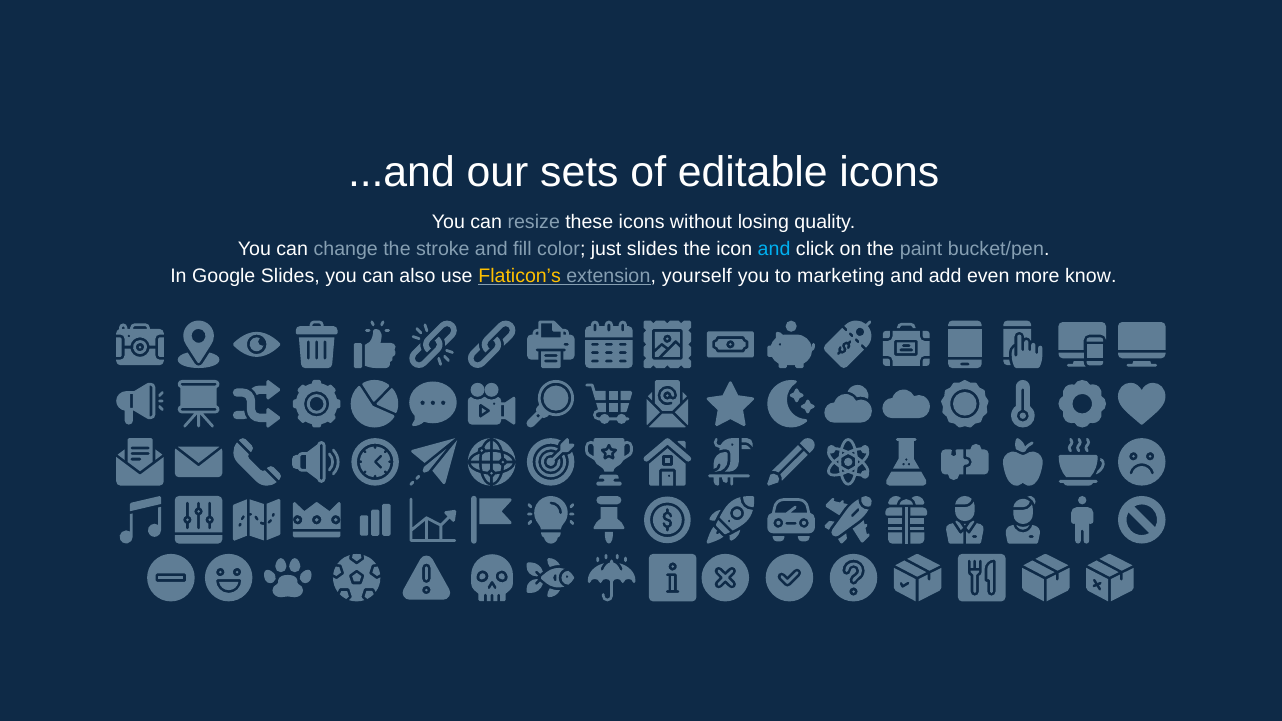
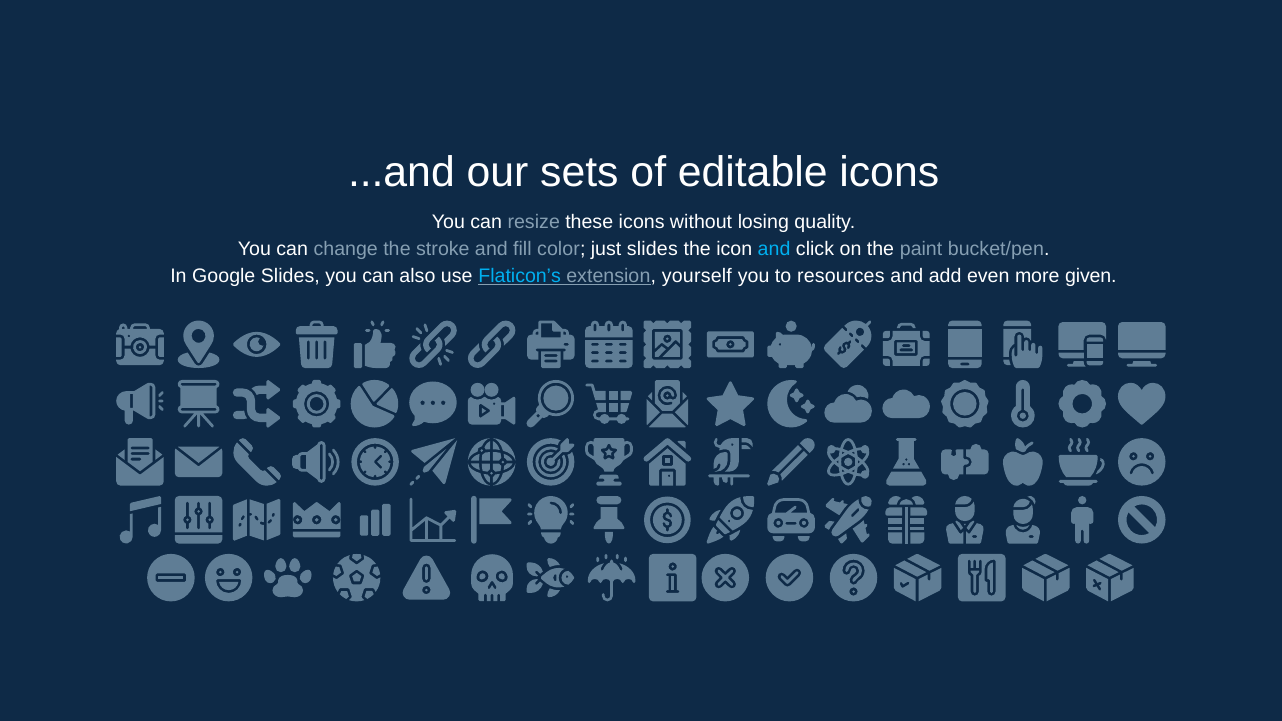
Flaticon’s colour: yellow -> light blue (520, 276)
marketing: marketing -> resources (841, 276)
know: know -> given (1091, 276)
